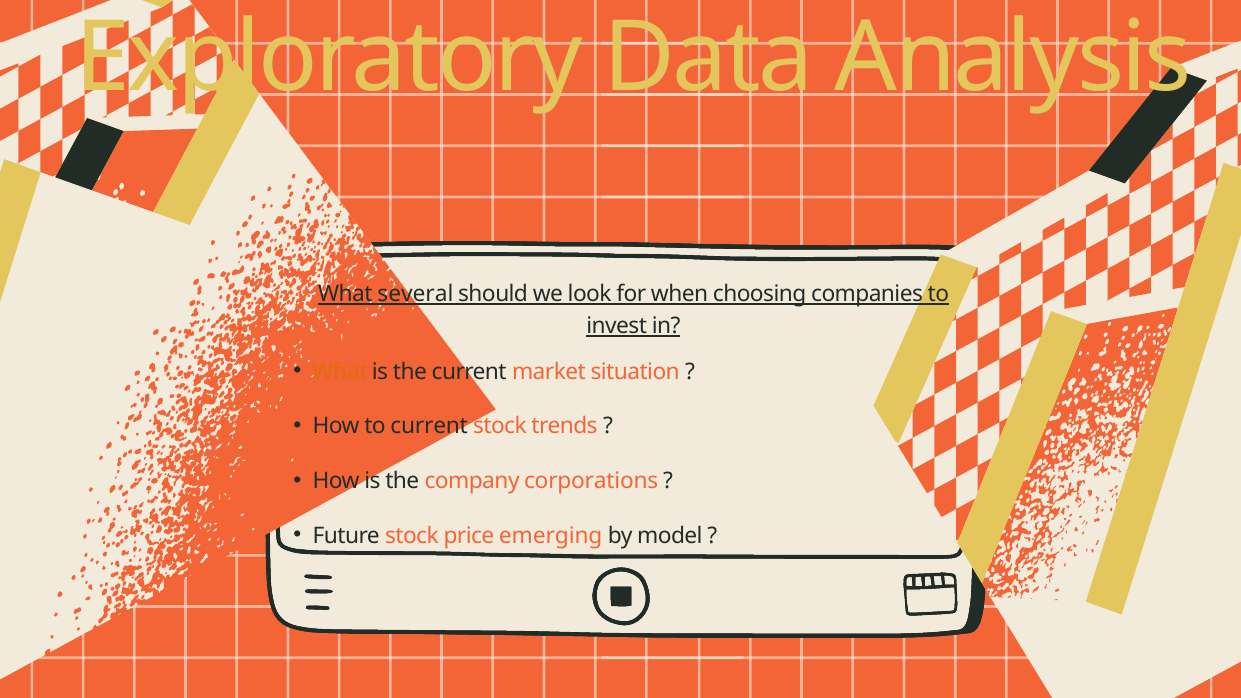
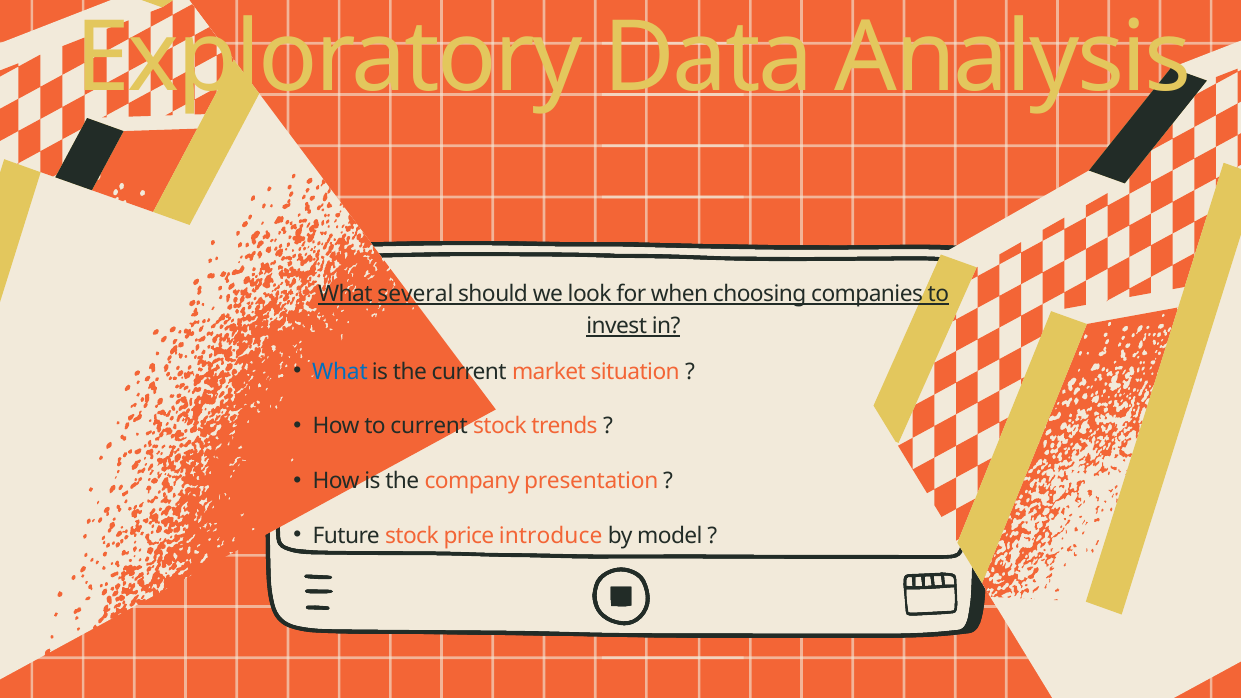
What colour: orange -> blue (340, 372)
corporations: corporations -> presentation (591, 481)
emerging: emerging -> introduce (551, 536)
